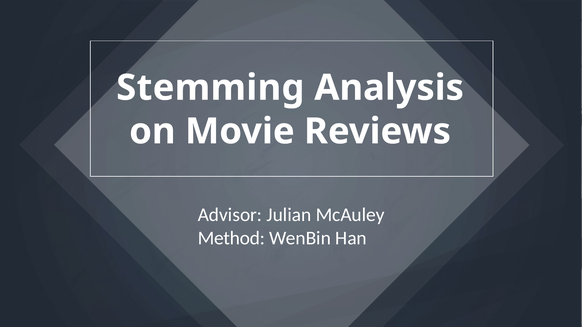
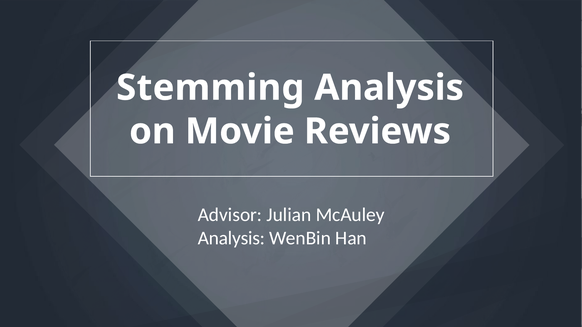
Method: Method -> Analysis (231, 238)
